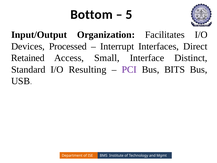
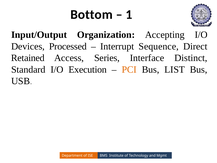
5: 5 -> 1 (129, 14)
Facilitates: Facilitates -> Accepting (165, 35)
Interfaces: Interfaces -> Sequence (159, 46)
Small: Small -> Series (107, 58)
Resulting: Resulting -> Execution (88, 69)
PCI colour: purple -> orange (129, 69)
BITS: BITS -> LIST (175, 69)
